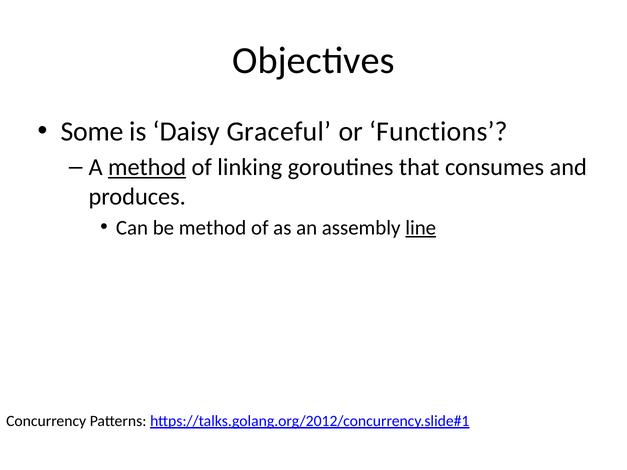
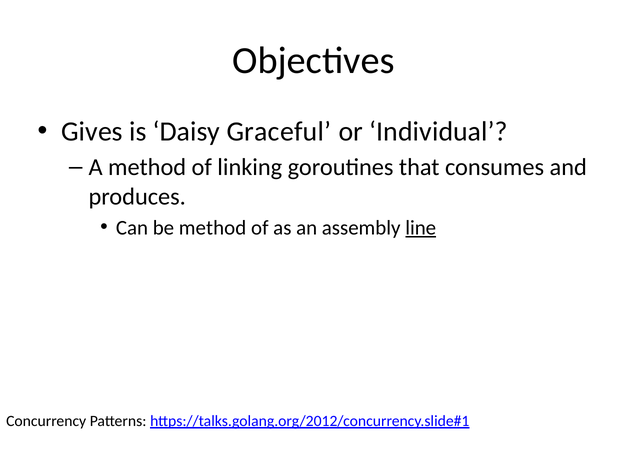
Some: Some -> Gives (92, 132)
Functions: Functions -> Individual (439, 132)
method underline: present -> none (147, 168)
